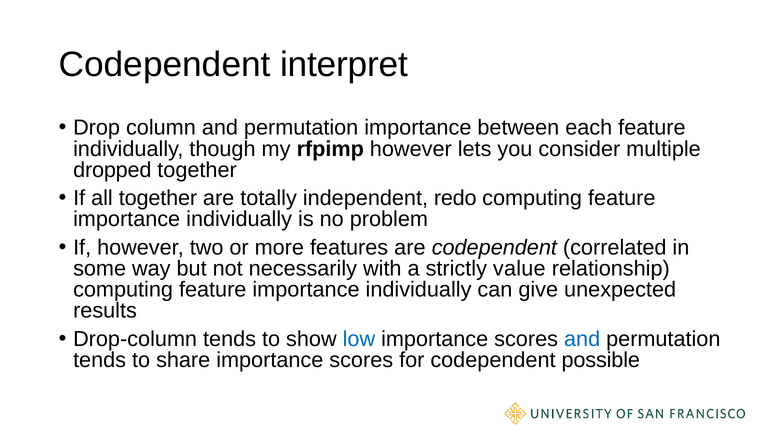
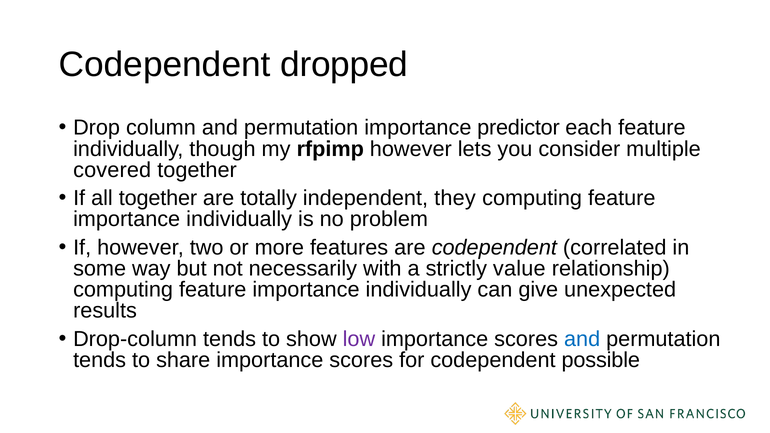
interpret: interpret -> dropped (344, 65)
between: between -> predictor (518, 128)
dropped: dropped -> covered (112, 170)
redo: redo -> they (455, 198)
low colour: blue -> purple (359, 339)
